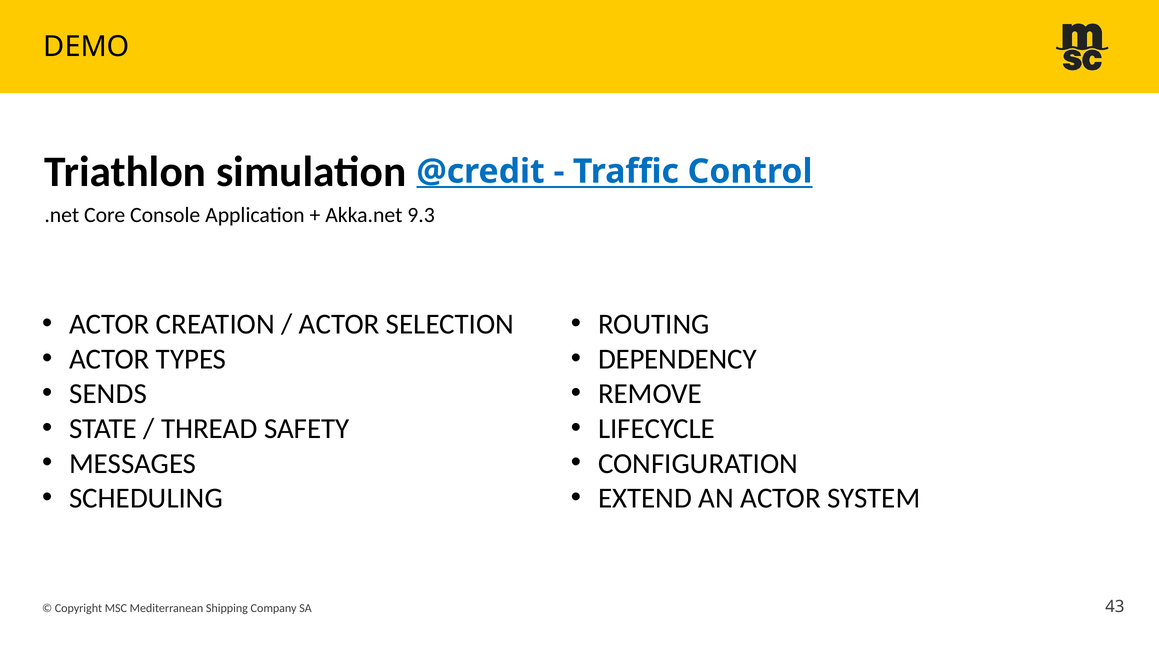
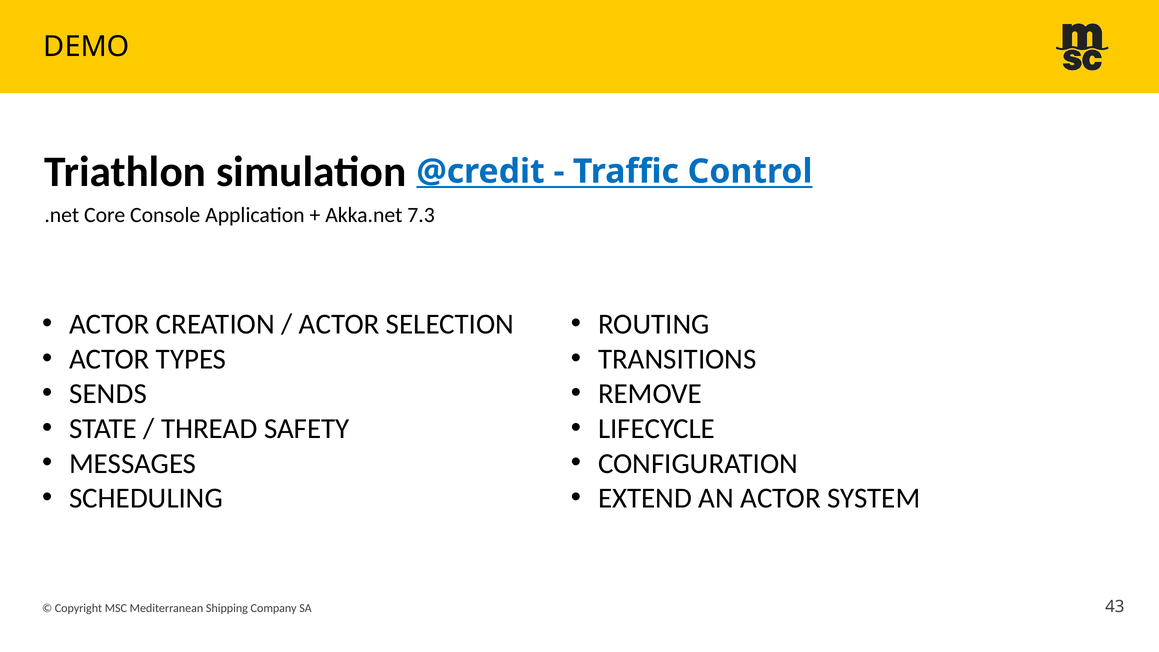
9.3: 9.3 -> 7.3 (421, 215)
DEPENDENCY: DEPENDENCY -> TRANSITIONS (677, 359)
